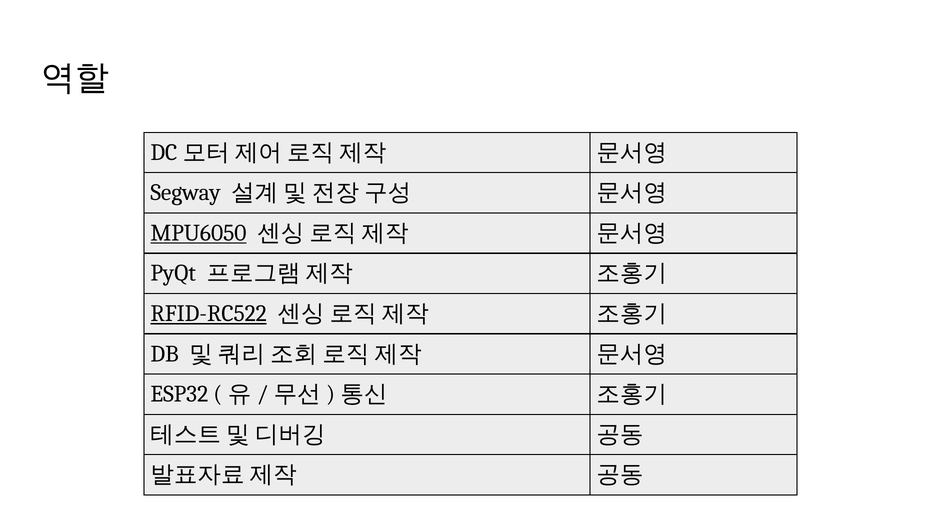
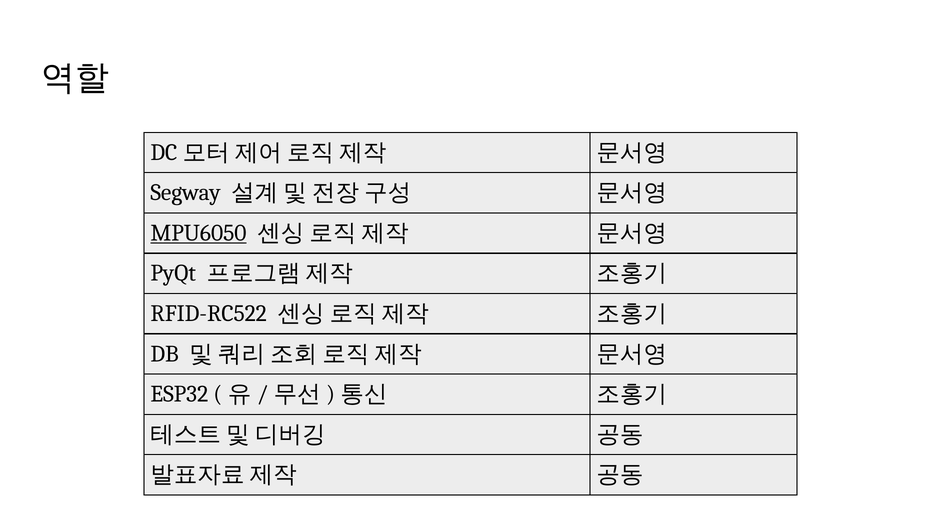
RFID-RC522 underline: present -> none (209, 313)
